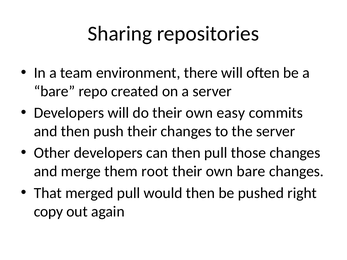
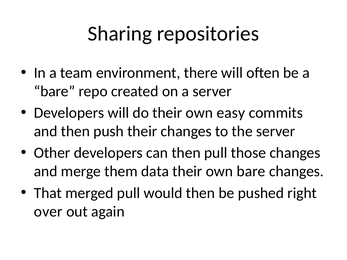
root: root -> data (155, 172)
copy: copy -> over (48, 212)
